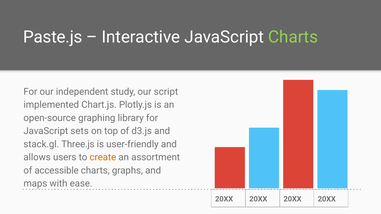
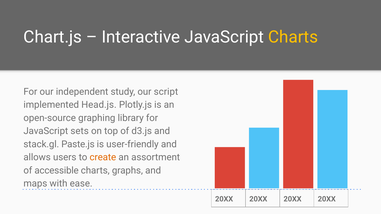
Paste.js: Paste.js -> Chart.js (53, 37)
Charts colour: light green -> yellow (293, 37)
Chart.js: Chart.js -> Head.js (99, 105)
Three.js: Three.js -> Paste.js (78, 144)
